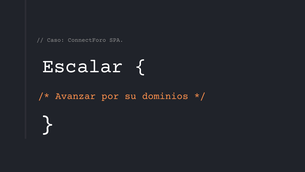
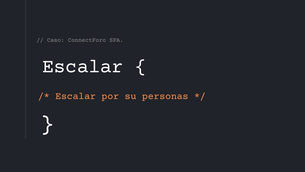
Avanzar: Avanzar -> Escalar (76, 96)
dominios: dominios -> personas (165, 96)
